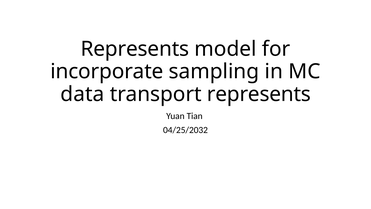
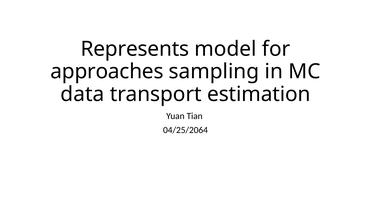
incorporate: incorporate -> approaches (107, 71)
transport represents: represents -> estimation (259, 94)
04/25/2032: 04/25/2032 -> 04/25/2064 (185, 130)
